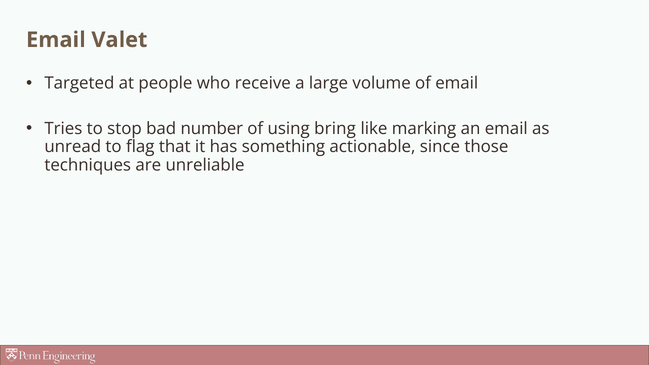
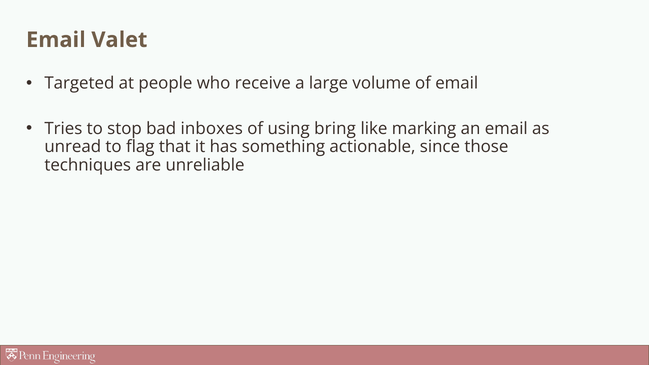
number: number -> inboxes (212, 129)
